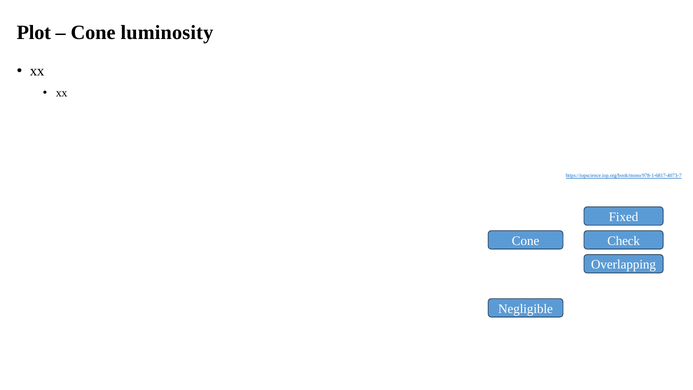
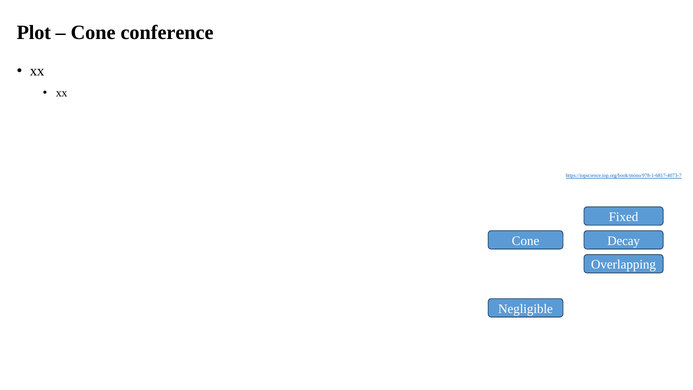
luminosity: luminosity -> conference (167, 32)
Check: Check -> Decay (624, 241)
